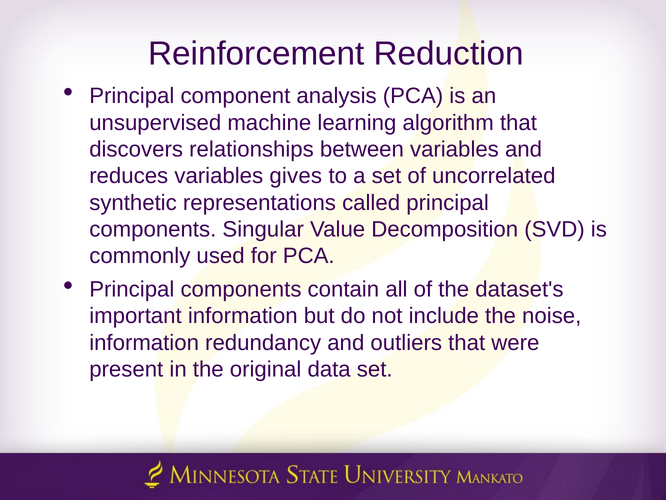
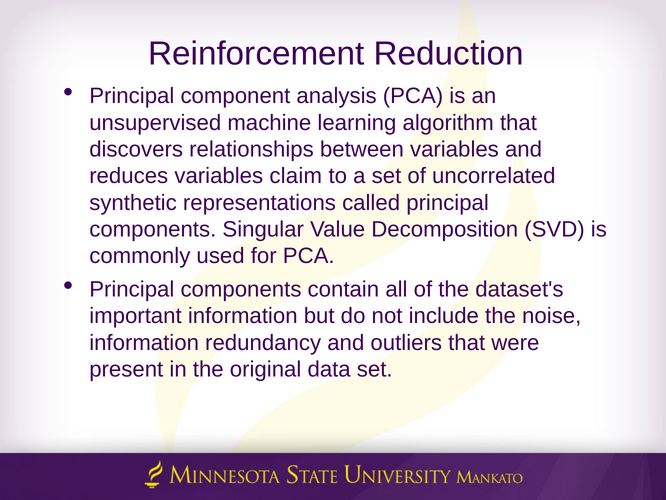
gives: gives -> claim (296, 176)
